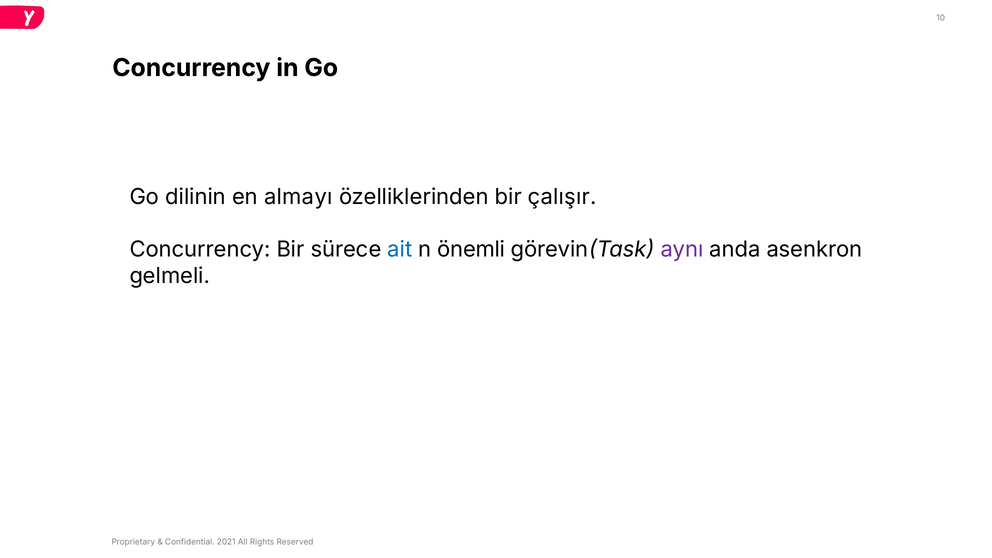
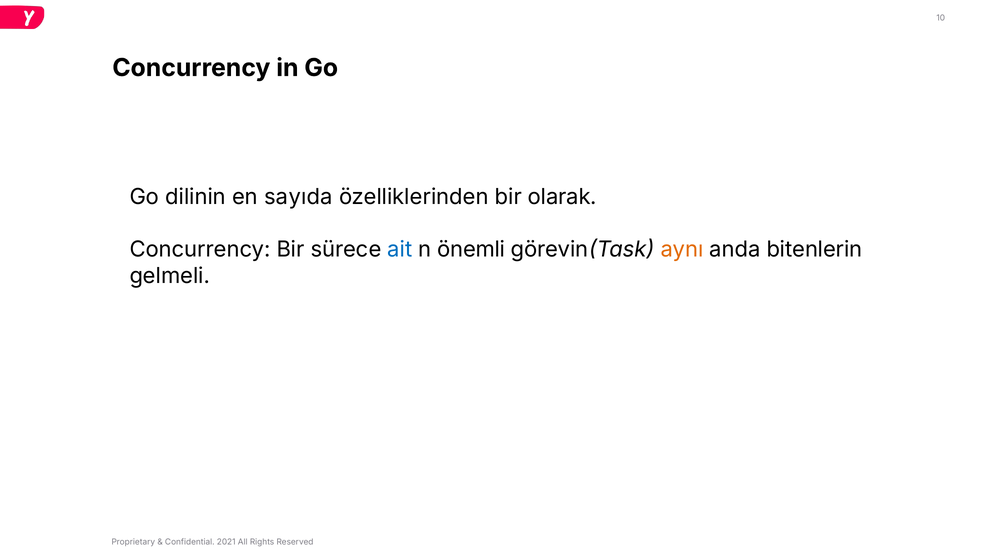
almayı: almayı -> sayıda (298, 197)
çalışır: çalışır -> olarak (562, 197)
aynı colour: purple -> orange (682, 250)
asenkron: asenkron -> bitenlerin (814, 250)
